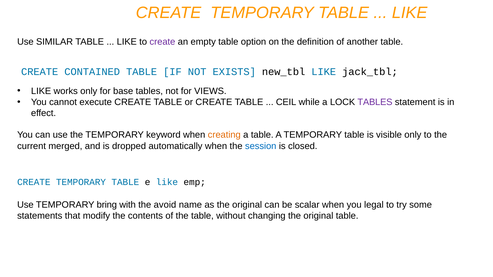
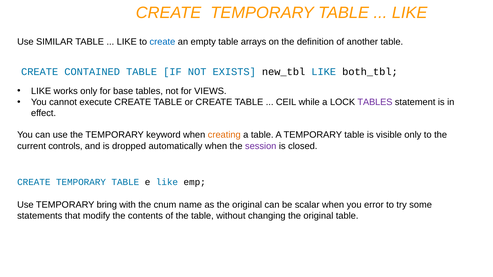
create colour: purple -> blue (162, 42)
option: option -> arrays (254, 42)
jack_tbl: jack_tbl -> both_tbl (370, 72)
merged: merged -> controls (65, 146)
session colour: blue -> purple (261, 146)
avoid: avoid -> cnum (165, 205)
legal: legal -> error (374, 205)
